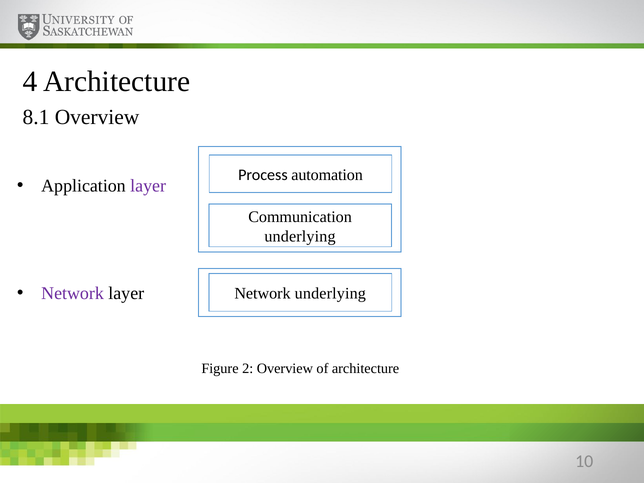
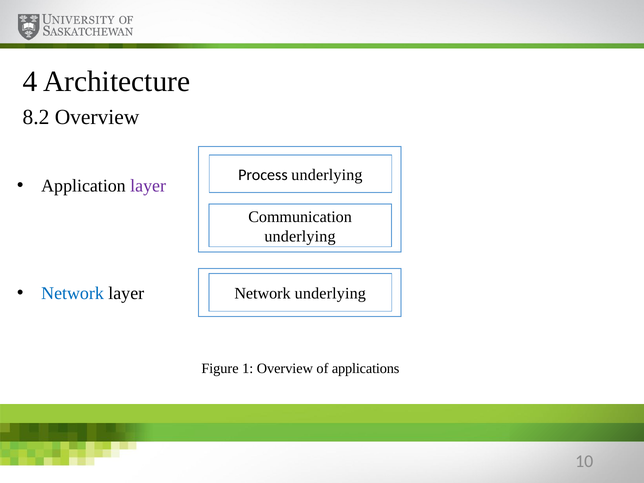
8.1: 8.1 -> 8.2 (36, 117)
Process automation: automation -> underlying (327, 175)
Network colour: purple -> blue (73, 293)
2: 2 -> 1 (248, 369)
of architecture: architecture -> applications (366, 369)
